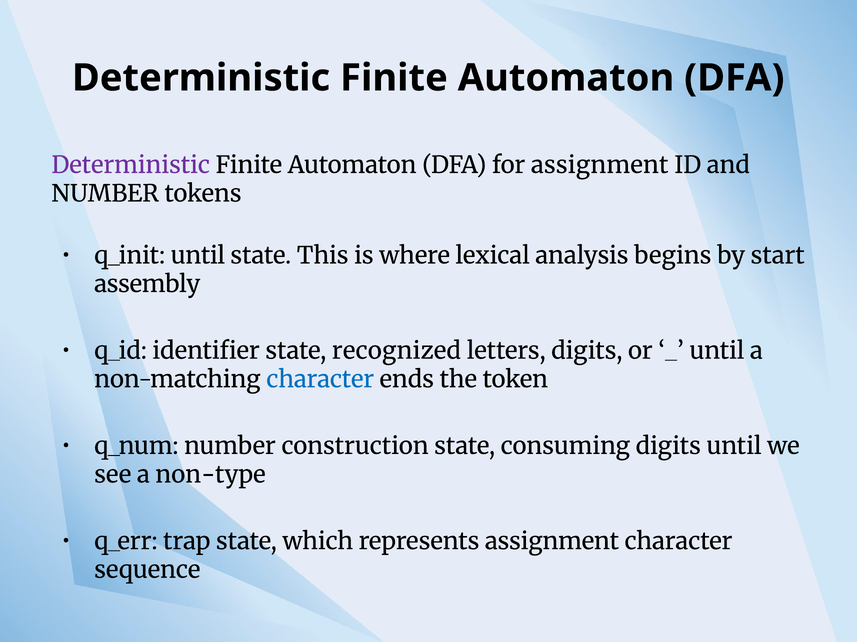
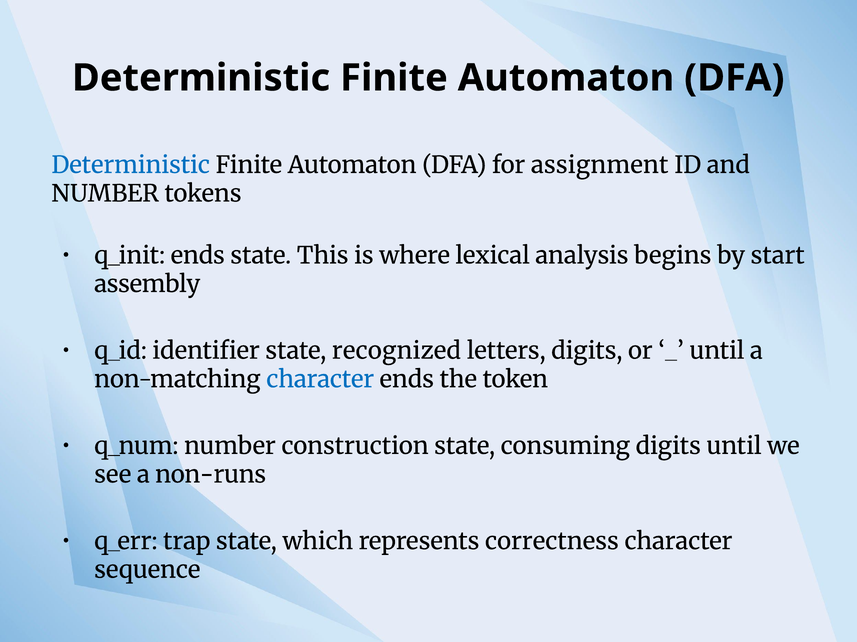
Deterministic colour: purple -> blue (131, 165)
q_init until: until -> ends (198, 256)
non-type: non-type -> non-runs (211, 475)
represents assignment: assignment -> correctness (552, 542)
